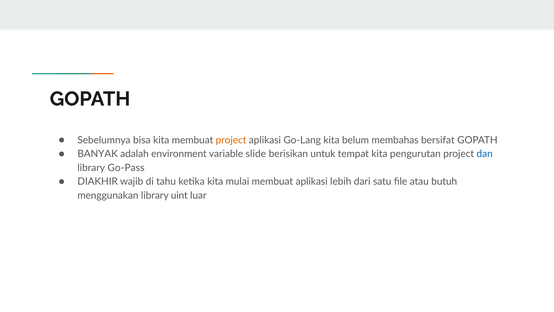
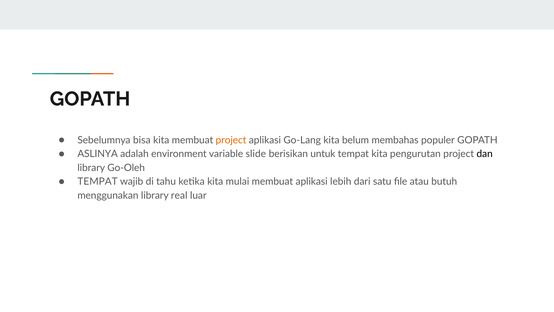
bersifat: bersifat -> populer (438, 140)
BANYAK: BANYAK -> ASLINYA (98, 154)
dan colour: blue -> black (485, 154)
Go-Pass: Go-Pass -> Go-Oleh (126, 168)
DIAKHIR: DIAKHIR -> TEMPAT (98, 181)
uint: uint -> real (179, 195)
